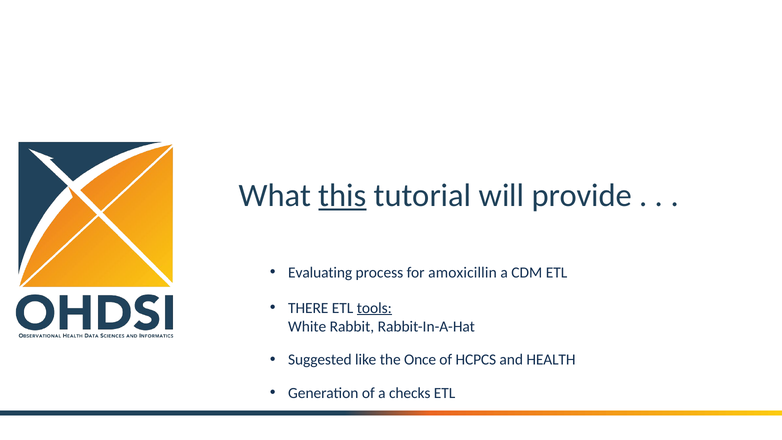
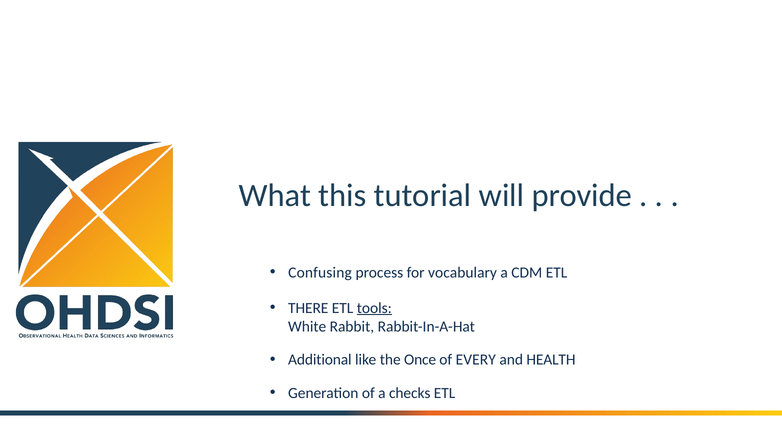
this underline: present -> none (342, 195)
Evaluating: Evaluating -> Confusing (320, 272)
amoxicillin: amoxicillin -> vocabulary (463, 272)
Suggested: Suggested -> Additional (320, 360)
HCPCS: HCPCS -> EVERY (476, 360)
